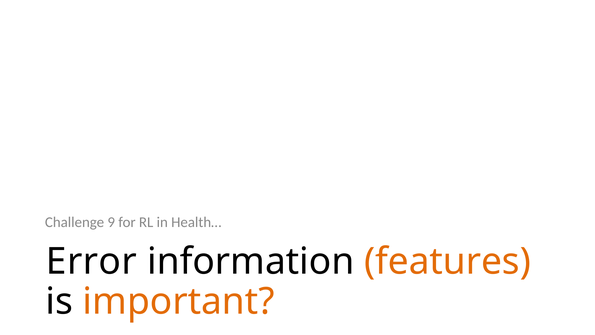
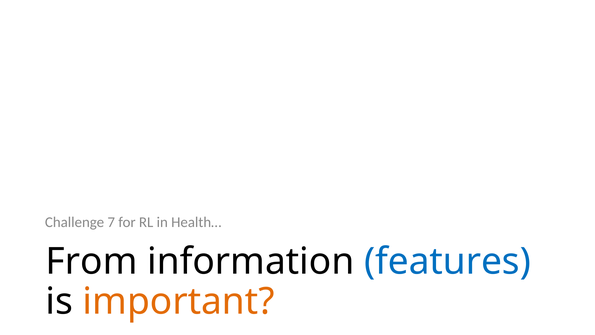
9: 9 -> 7 (111, 222)
Error: Error -> From (92, 261)
features colour: orange -> blue (447, 261)
